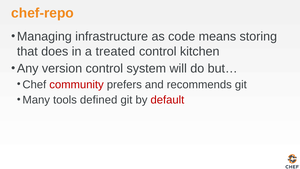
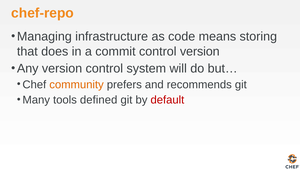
treated: treated -> commit (115, 51)
control kitchen: kitchen -> version (200, 51)
community colour: red -> orange (77, 84)
